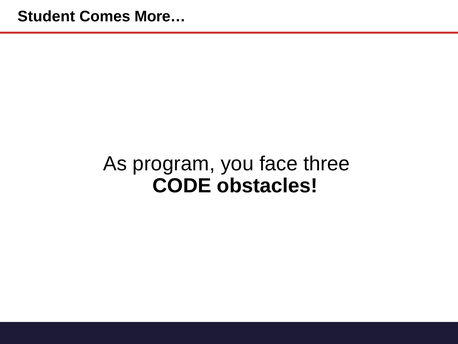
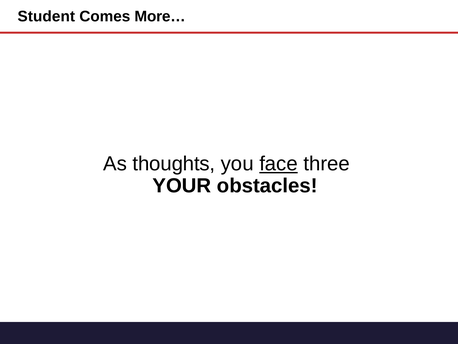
program: program -> thoughts (174, 164)
face underline: none -> present (279, 164)
CODE: CODE -> YOUR (182, 186)
